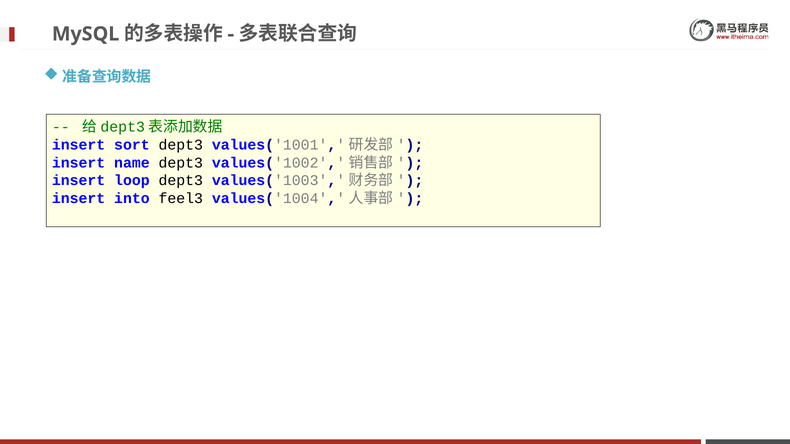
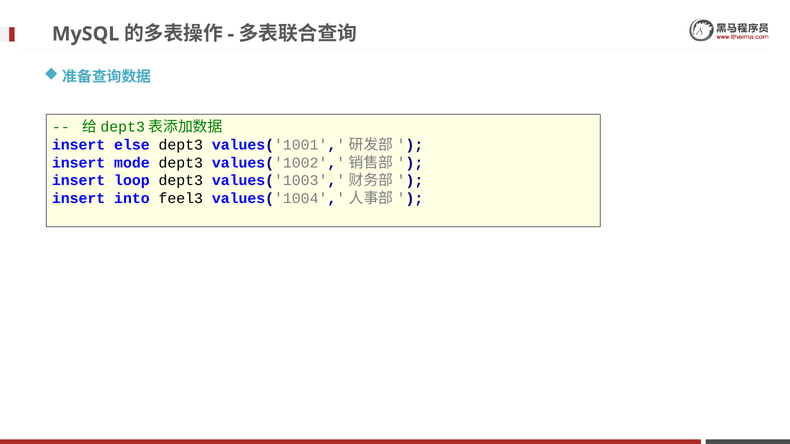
sort: sort -> else (132, 145)
name: name -> mode (132, 163)
